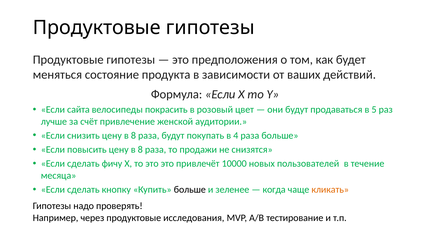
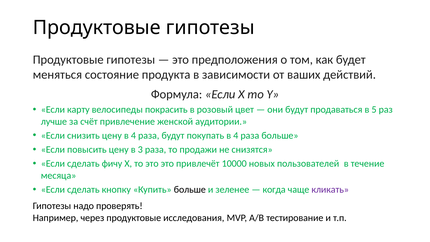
сайта: сайта -> карту (78, 110)
снизить цену в 8: 8 -> 4 (133, 136)
повысить цену в 8: 8 -> 3 (140, 150)
кликать colour: orange -> purple (330, 190)
